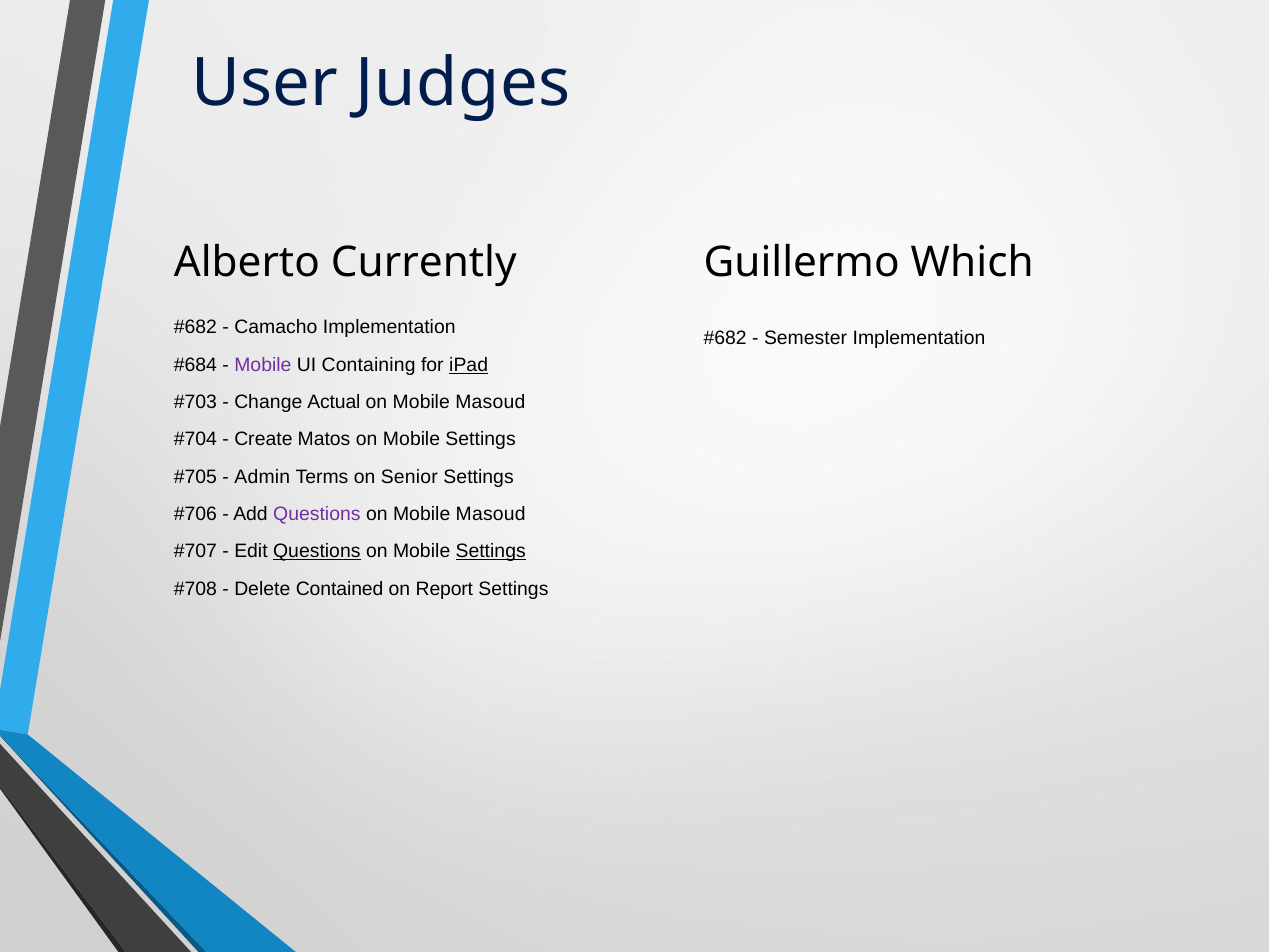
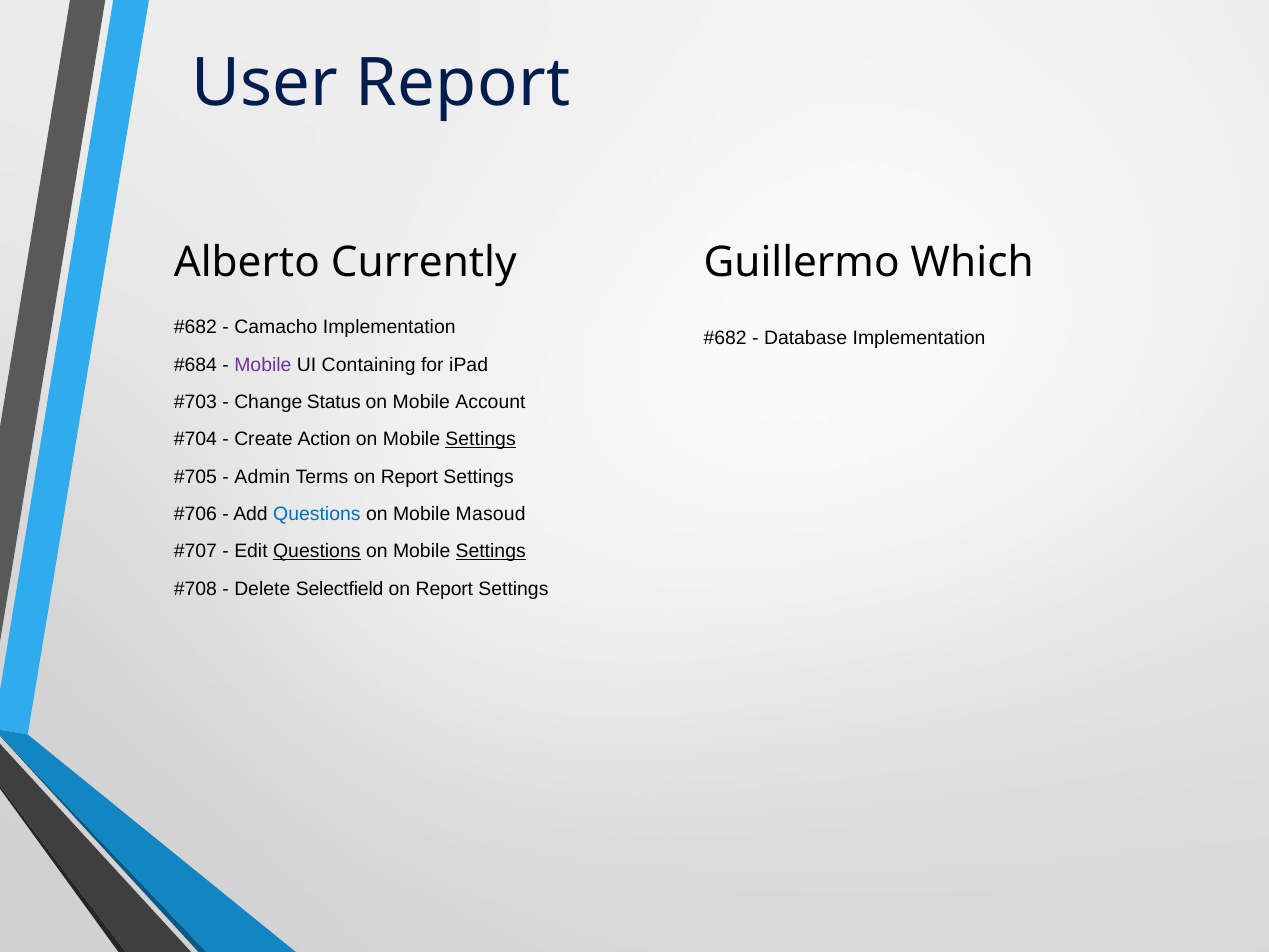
User Judges: Judges -> Report (463, 83)
Semester: Semester -> Database (806, 338)
iPad underline: present -> none (469, 365)
Actual: Actual -> Status (334, 402)
Masoud: Masoud -> Account (490, 402)
Matos: Matos -> Action (324, 439)
Settings underline: none -> present (481, 439)
Terms on Senior: Senior -> Report (409, 477)
Questions colour: purple -> blue (317, 514)
Contained: Contained -> Selectfield (340, 589)
